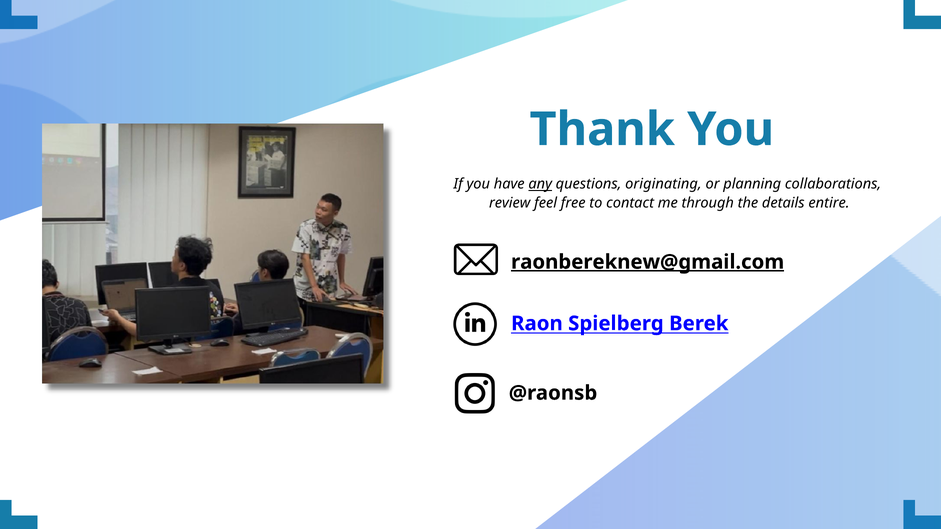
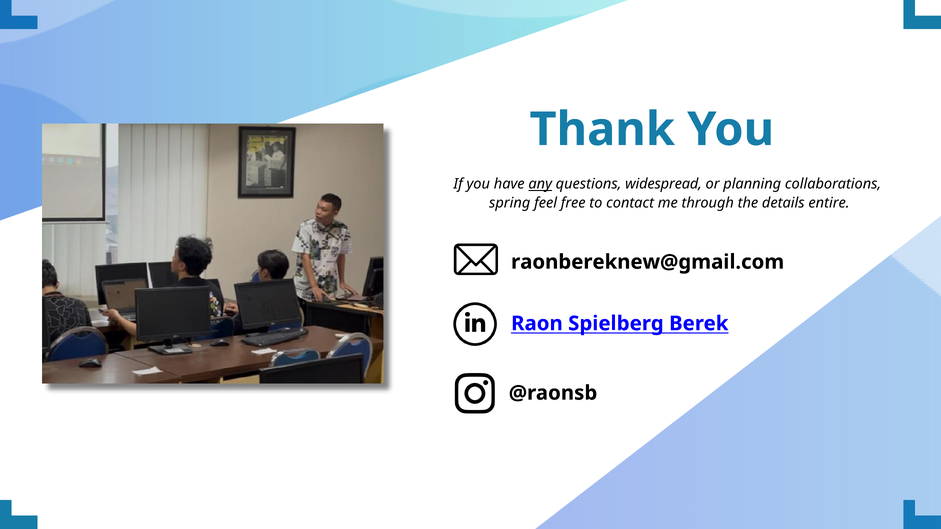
originating: originating -> widespread (664, 184)
review: review -> spring (510, 203)
raonbereknew@gmail.com underline: present -> none (648, 262)
